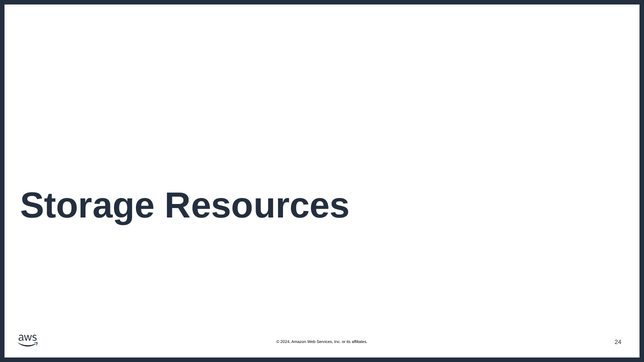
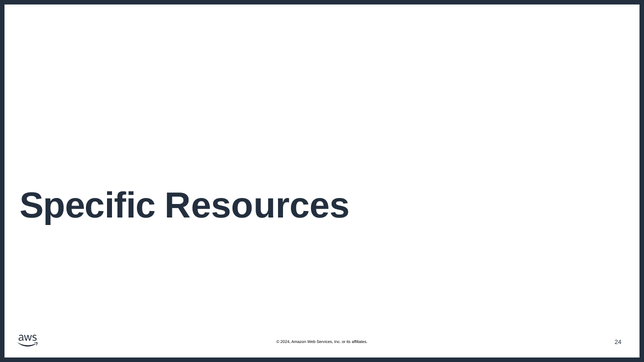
Storage: Storage -> Specific (88, 206)
